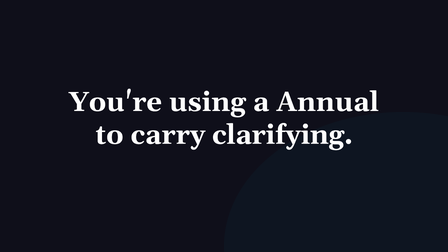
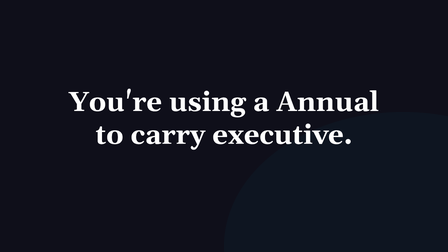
clarifying: clarifying -> executive (282, 135)
